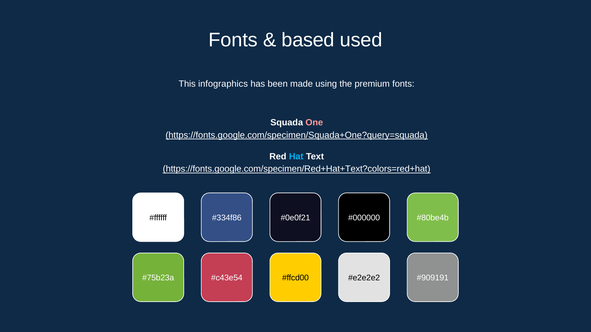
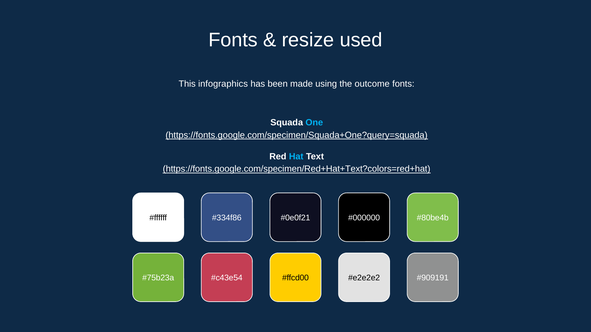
based: based -> resize (308, 40)
premium: premium -> outcome (372, 84)
One colour: pink -> light blue (314, 123)
